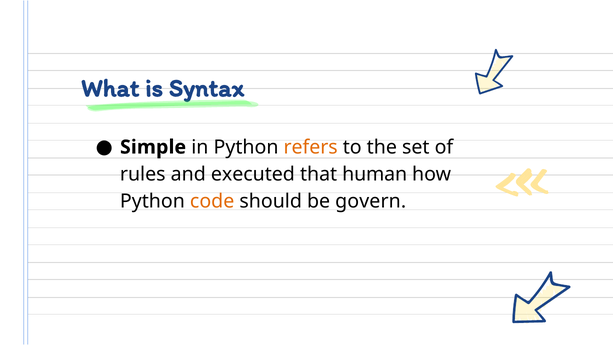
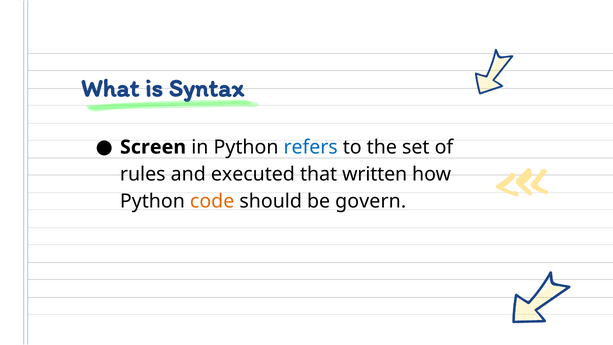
Simple: Simple -> Screen (153, 147)
refers colour: orange -> blue (311, 147)
human: human -> written (375, 174)
